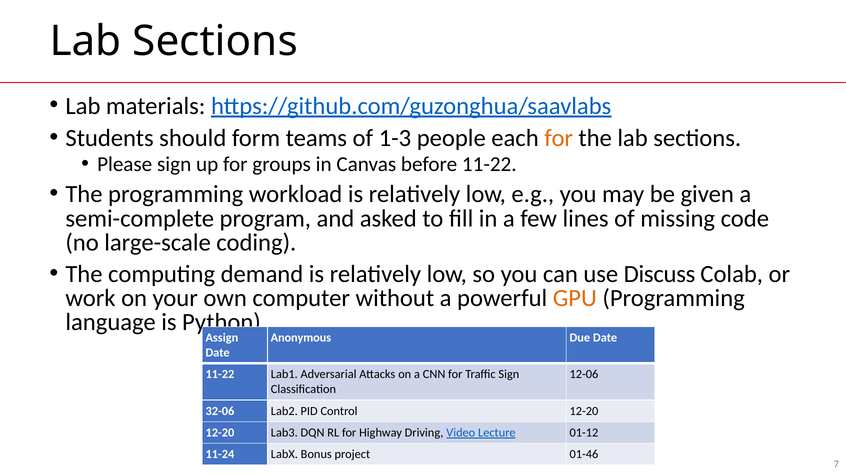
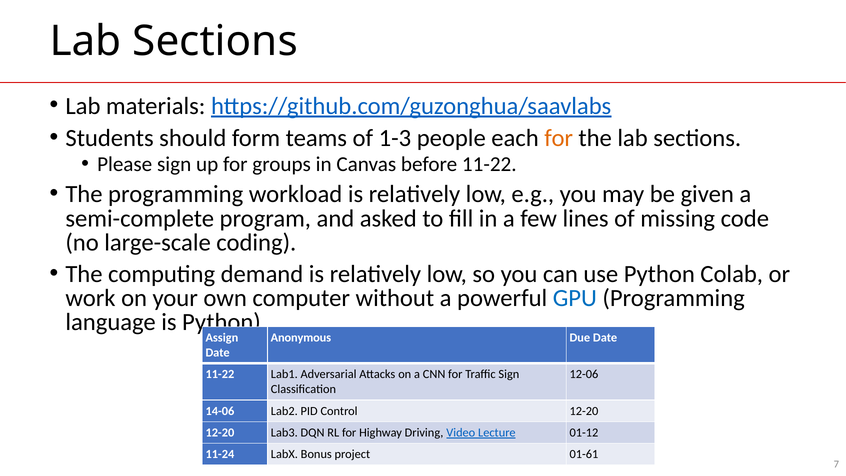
use Discuss: Discuss -> Python (659, 274)
GPU colour: orange -> blue (575, 298)
32-06: 32-06 -> 14-06 (220, 411)
01-46: 01-46 -> 01-61 (584, 454)
